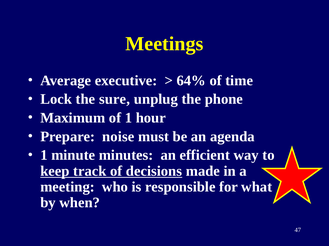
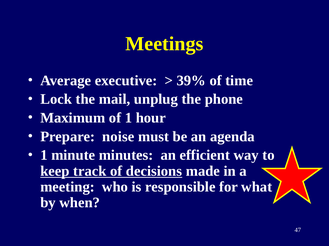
64%: 64% -> 39% (191, 81)
sure: sure -> mail (115, 99)
